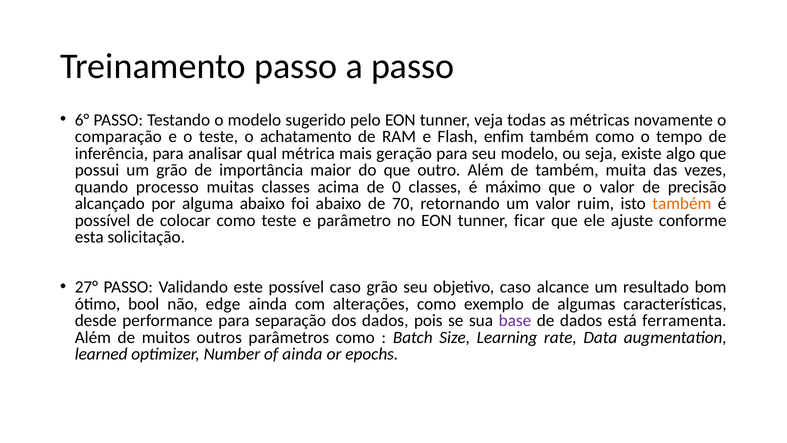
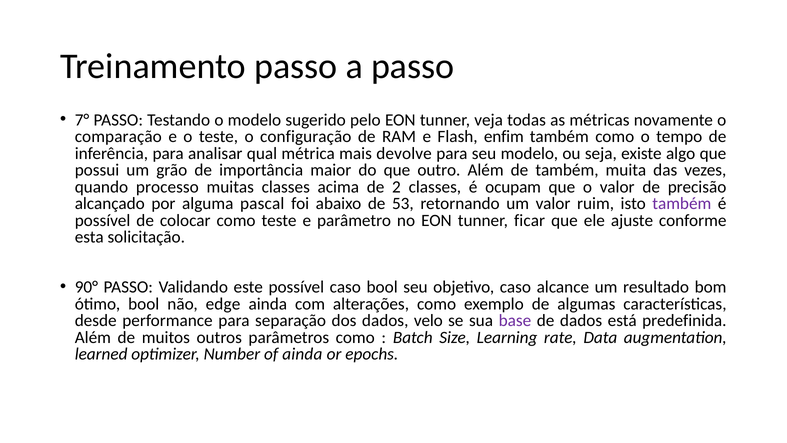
6°: 6° -> 7° (82, 120)
achatamento: achatamento -> configuração (306, 137)
geração: geração -> devolve (404, 153)
0: 0 -> 2 (396, 187)
máximo: máximo -> ocupam (513, 187)
alguma abaixo: abaixo -> pascal (262, 203)
70: 70 -> 53 (403, 203)
também colour: orange -> purple (682, 203)
27°: 27° -> 90° (86, 287)
caso grão: grão -> bool (382, 287)
pois: pois -> velo (428, 320)
ferramenta: ferramenta -> predefinida (684, 320)
